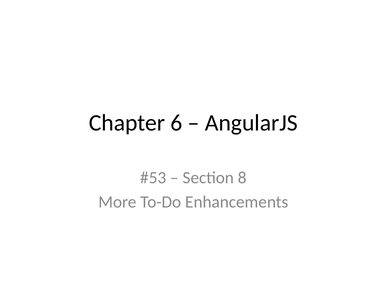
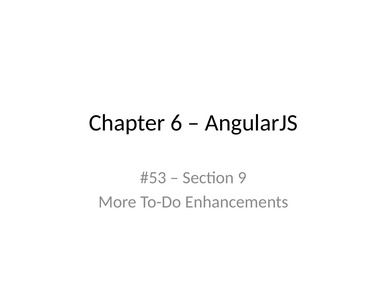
8: 8 -> 9 (242, 178)
